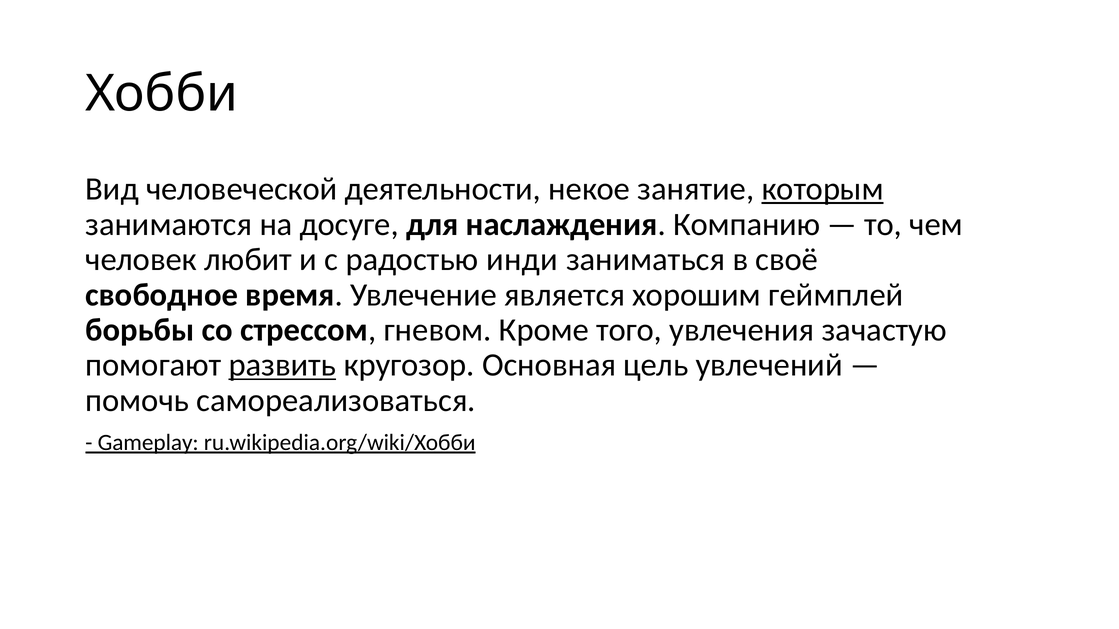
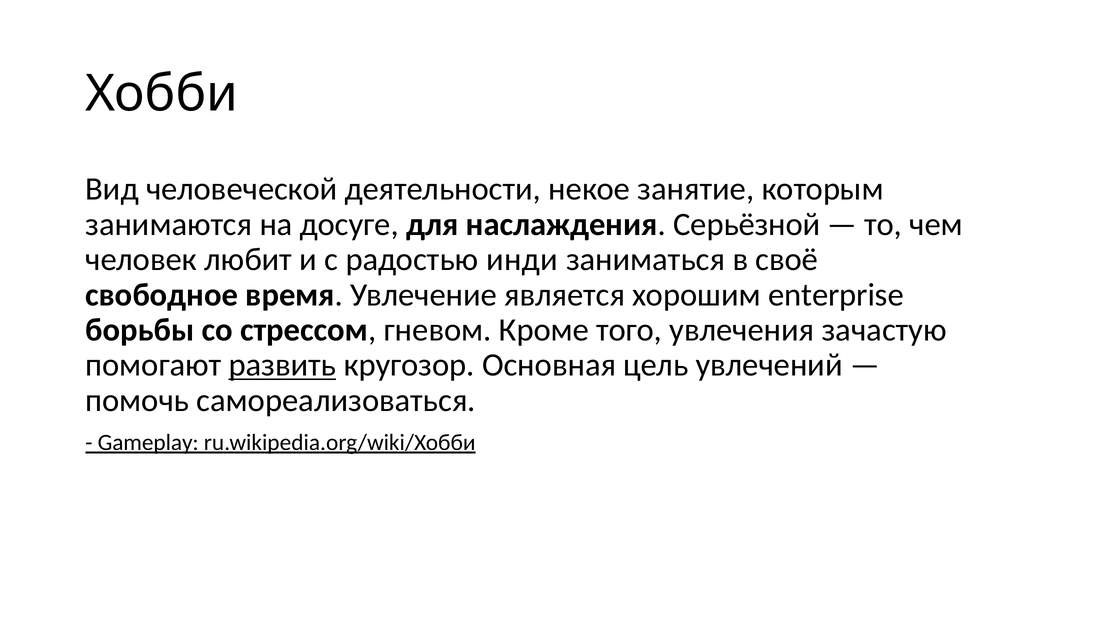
которым underline: present -> none (823, 189)
Компанию: Компанию -> Серьёзной (747, 224)
геймплей: геймплей -> enterprise (836, 295)
